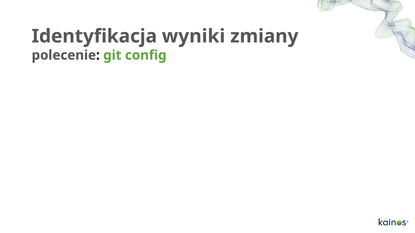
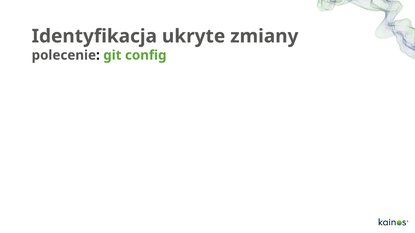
wyniki: wyniki -> ukryte (194, 36)
